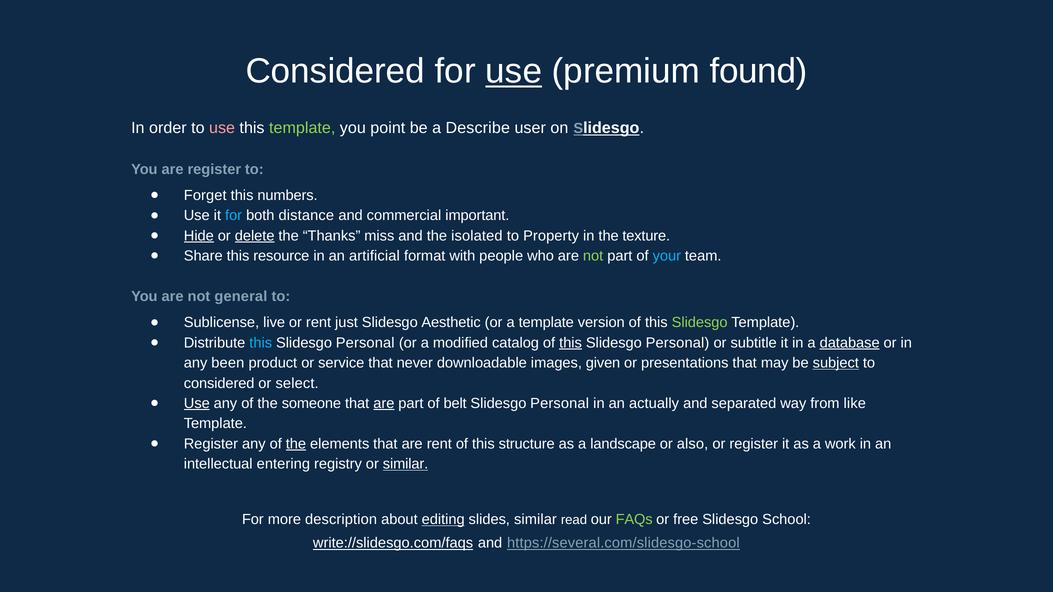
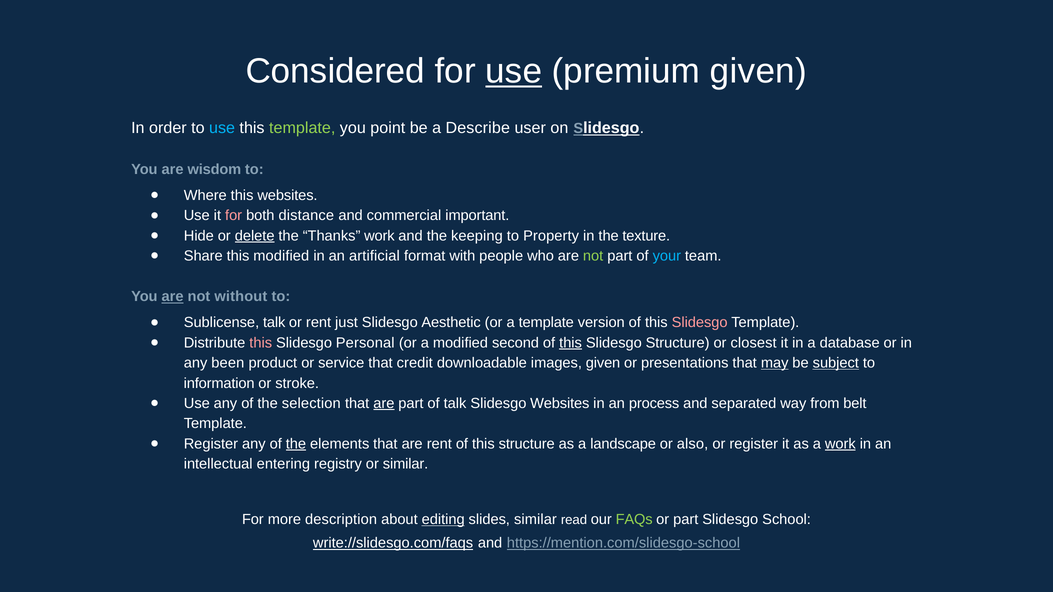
premium found: found -> given (758, 71)
use colour: pink -> light blue (222, 128)
are register: register -> wisdom (214, 170)
Forget: Forget -> Where (205, 196)
this numbers: numbers -> websites (287, 196)
for colour: light blue -> pink (234, 216)
Hide underline: present -> none (199, 236)
Thanks miss: miss -> work (379, 236)
isolated: isolated -> keeping (477, 236)
this resource: resource -> modified (281, 256)
are underline: none -> present (173, 297)
general: general -> without (241, 297)
Sublicense live: live -> talk (274, 323)
Slidesgo colour: light green -> pink (700, 323)
this colour: light blue -> pink (261, 343)
catalog: catalog -> second (516, 343)
Personal: Personal -> Structure (678, 343)
subtitle: subtitle -> closest (754, 343)
database underline: present -> none (850, 343)
never: never -> credit (415, 363)
may underline: none -> present (775, 363)
considered: considered -> information (219, 383)
select: select -> stroke (297, 383)
Use underline: present -> none (197, 404)
someone: someone -> selection (311, 404)
of belt: belt -> talk (455, 404)
Personal: Personal -> Websites (560, 404)
actually: actually -> process (654, 404)
like: like -> belt (855, 404)
work underline: none -> present (840, 444)
similar underline: present -> none (406, 464)
or free: free -> part (686, 520)
https://several.com/slidesgo-school: https://several.com/slidesgo-school -> https://mention.com/slidesgo-school (623, 543)
